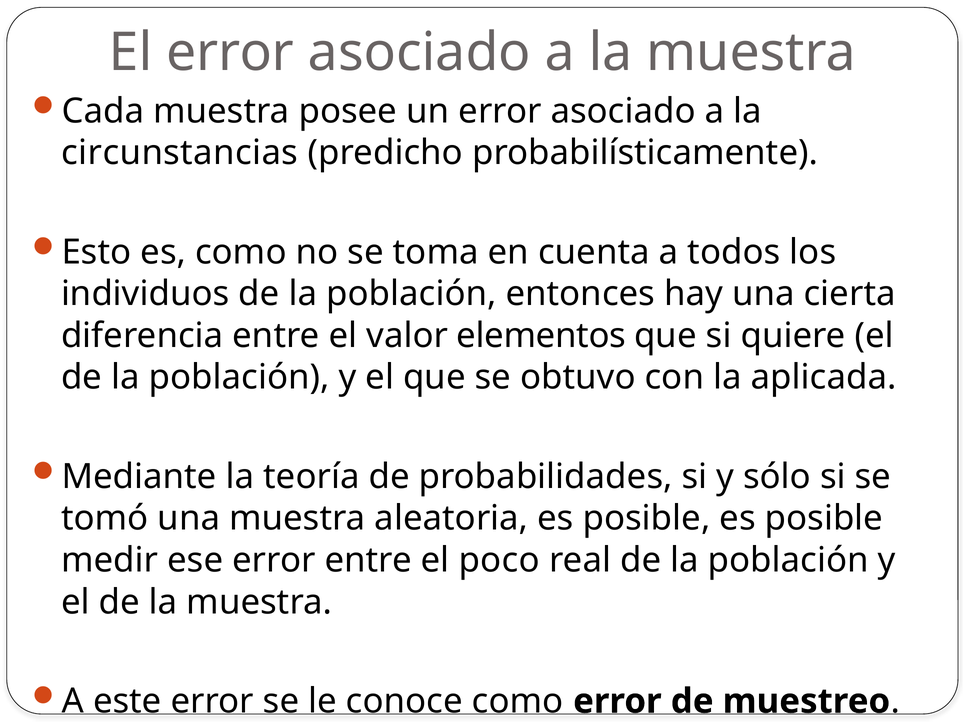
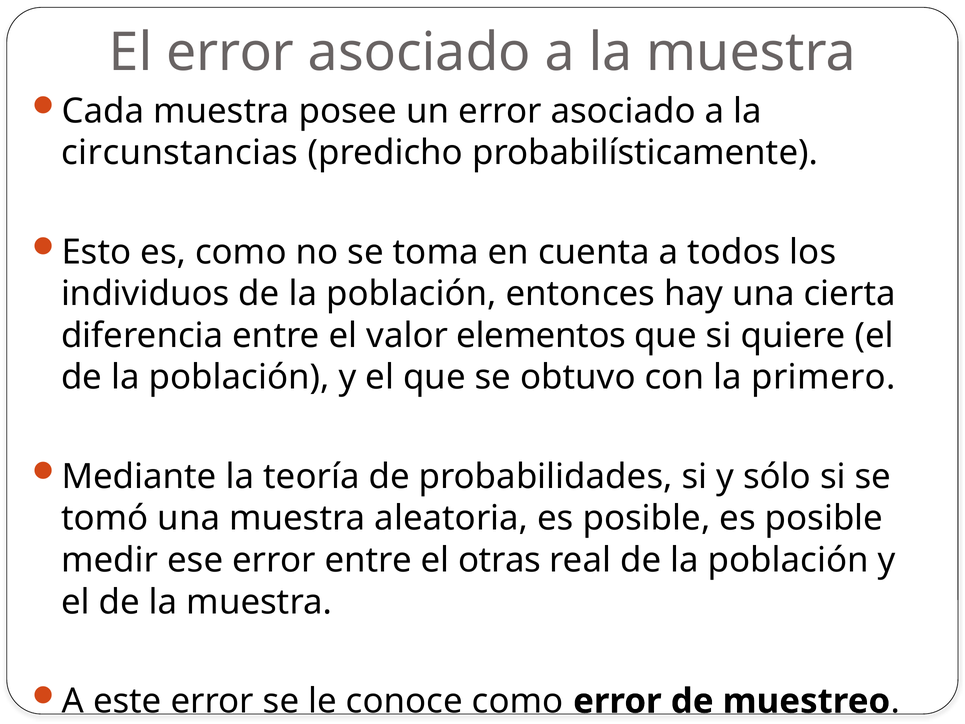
aplicada: aplicada -> primero (823, 377)
poco: poco -> otras (500, 560)
